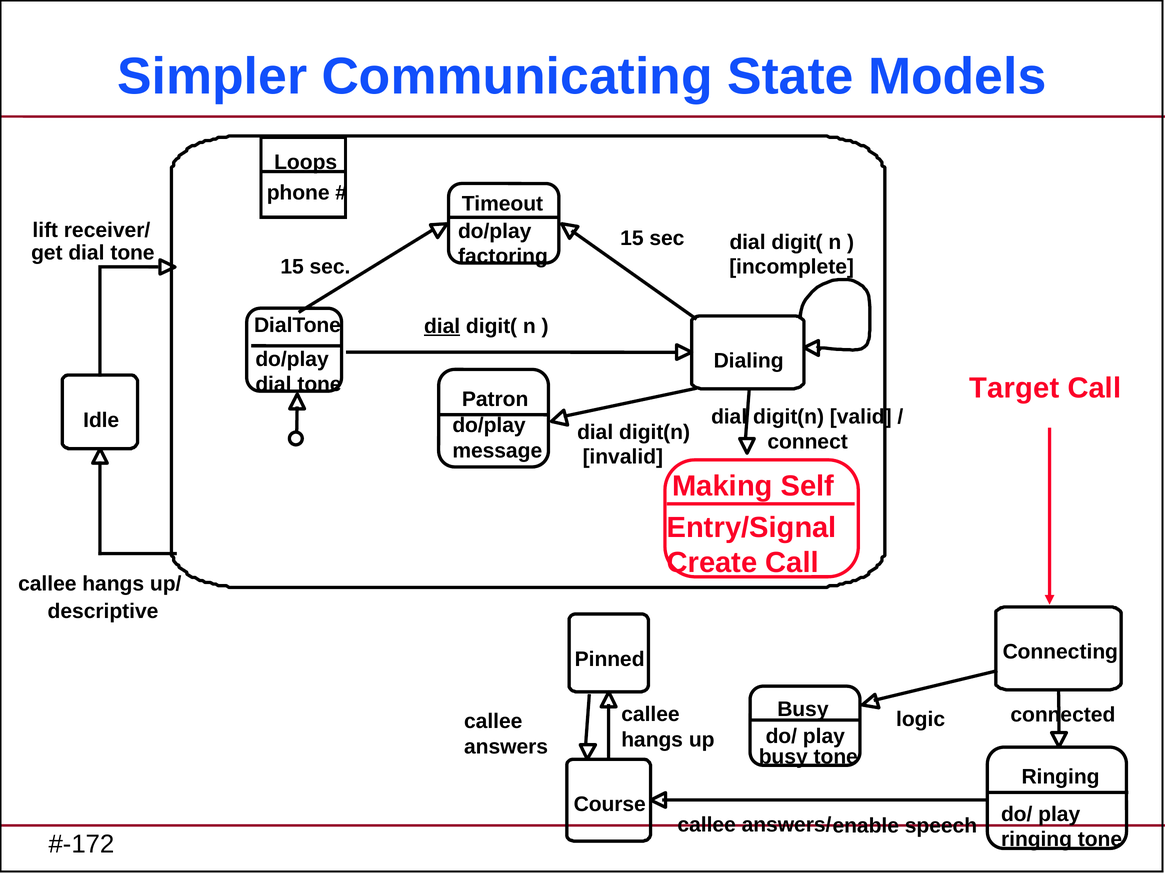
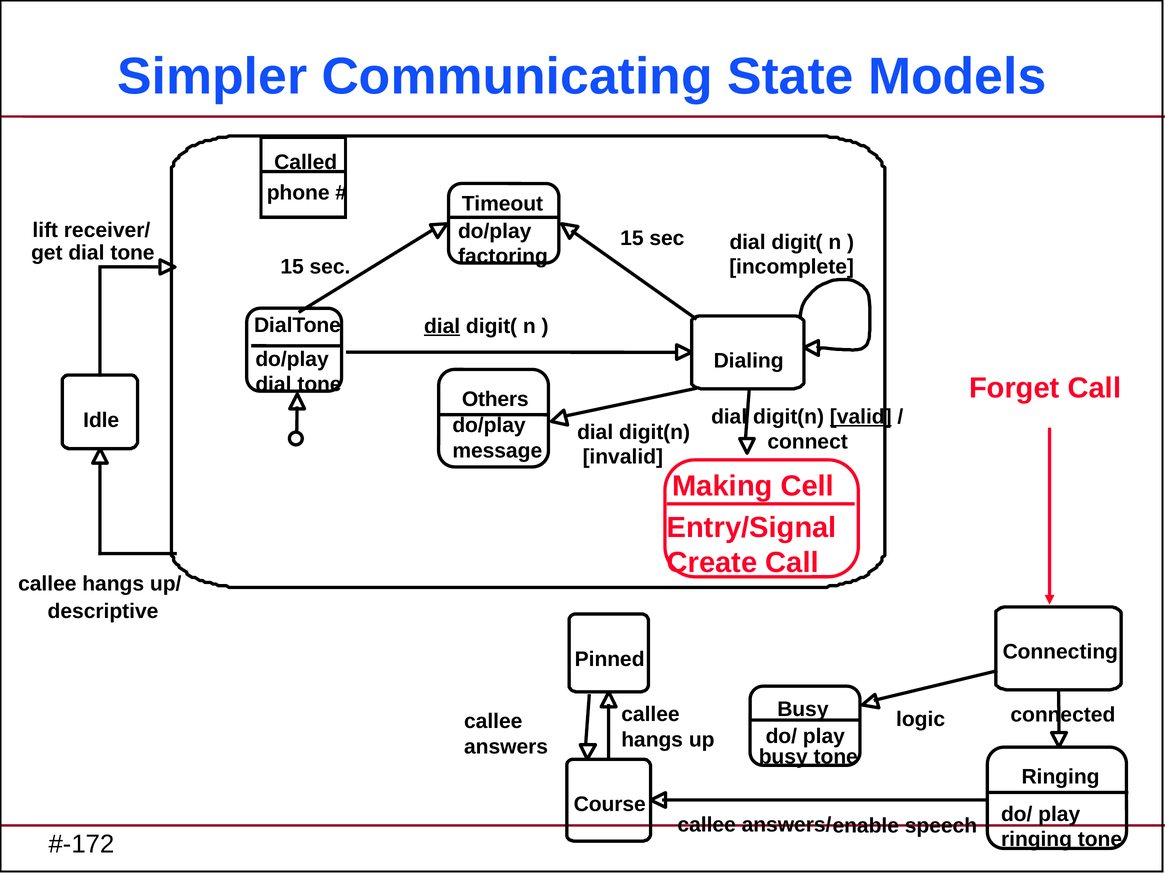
Loops: Loops -> Called (306, 162)
Target: Target -> Forget (1014, 388)
Patron: Patron -> Others (495, 399)
valid underline: none -> present (861, 417)
Self: Self -> Cell (807, 486)
